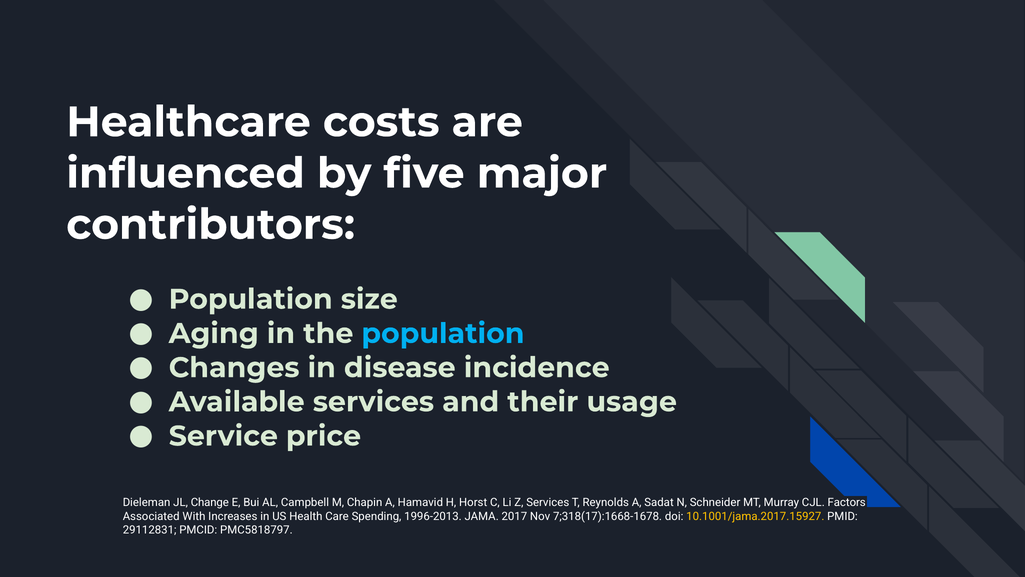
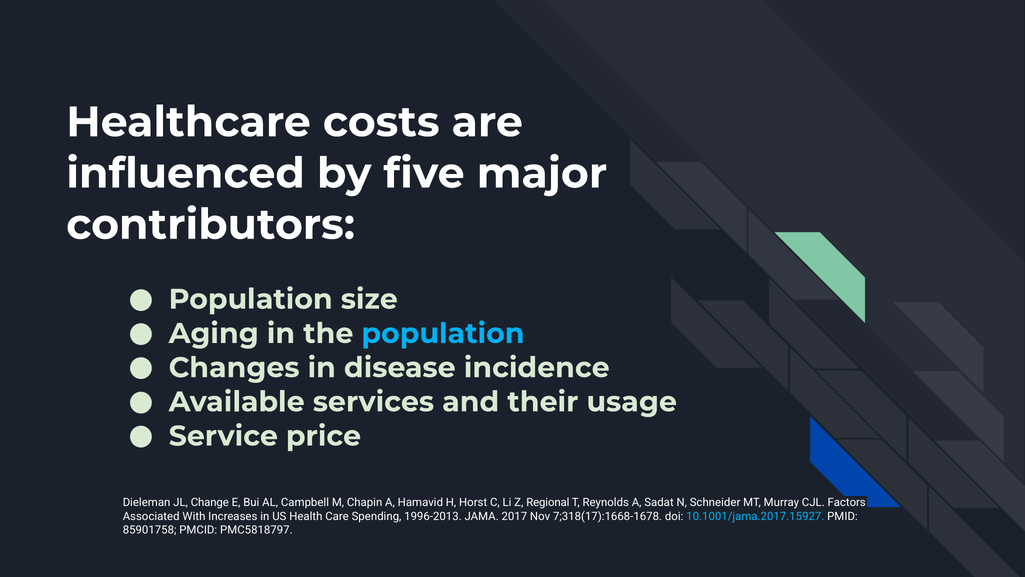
Z Services: Services -> Regional (548, 502)
10.1001/jama.2017.15927 colour: yellow -> light blue (755, 516)
29112831: 29112831 -> 85901758 (150, 530)
